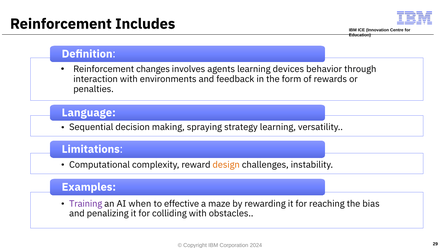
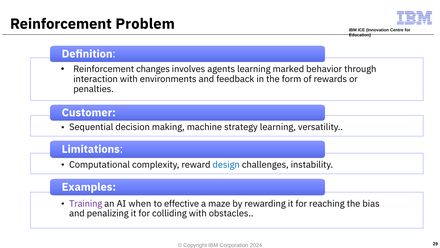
Includes: Includes -> Problem (145, 24)
devices: devices -> marked (288, 69)
Language: Language -> Customer (89, 112)
spraying: spraying -> machine (204, 127)
design colour: orange -> blue (226, 164)
